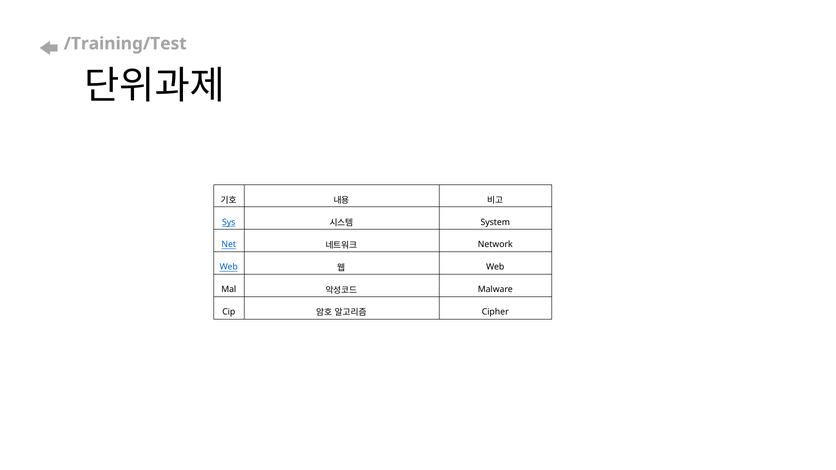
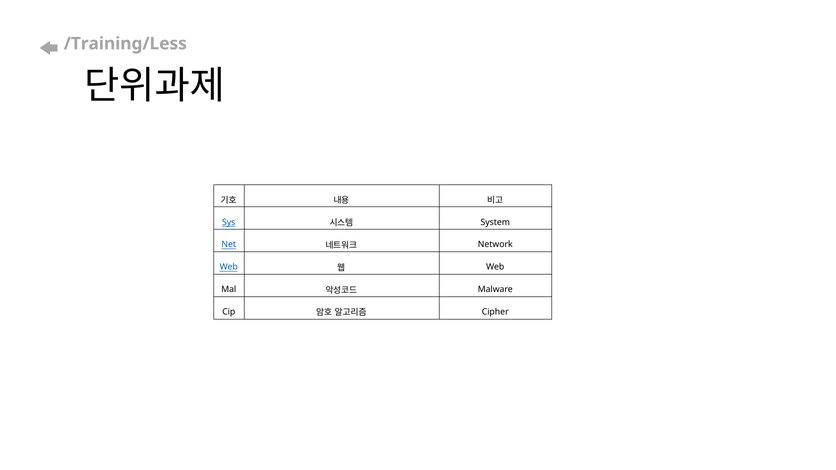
/Training/Test: /Training/Test -> /Training/Less (125, 44)
